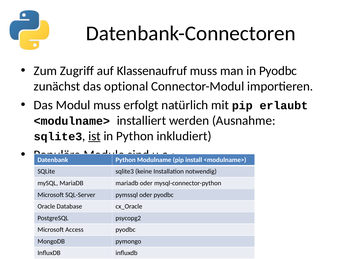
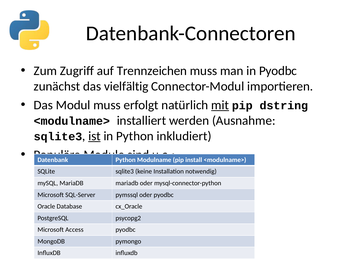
Klassenaufruf: Klassenaufruf -> Trennzeichen (152, 71)
optional: optional -> vielfältig (126, 87)
mit underline: none -> present (220, 105)
erlaubt: erlaubt -> dstring (284, 106)
